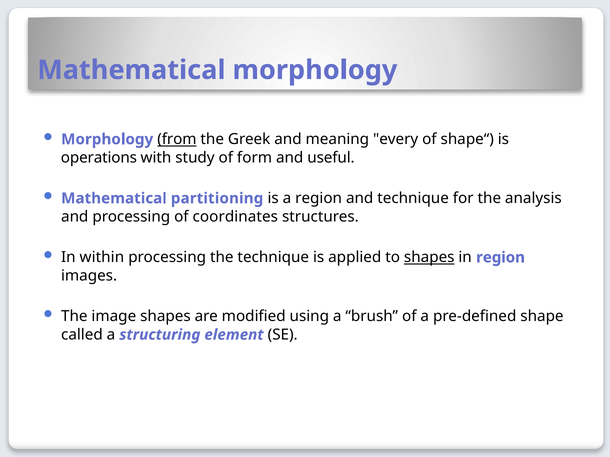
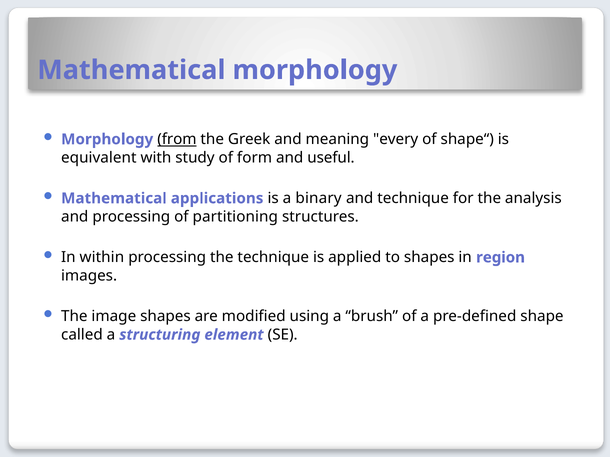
operations: operations -> equivalent (99, 158)
partitioning: partitioning -> applications (217, 199)
a region: region -> binary (319, 199)
coordinates: coordinates -> partitioning (235, 217)
shapes underline: present -> none (429, 258)
